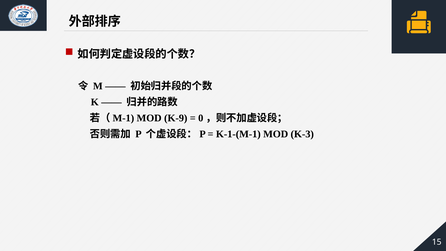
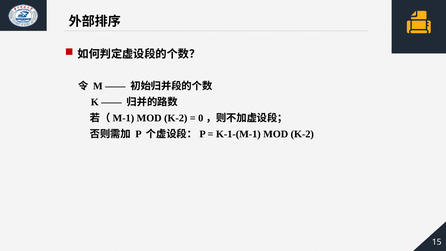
K-9: K-9 -> K-2 (176, 118)
K-1-(M-1 MOD K-3: K-3 -> K-2 (302, 134)
